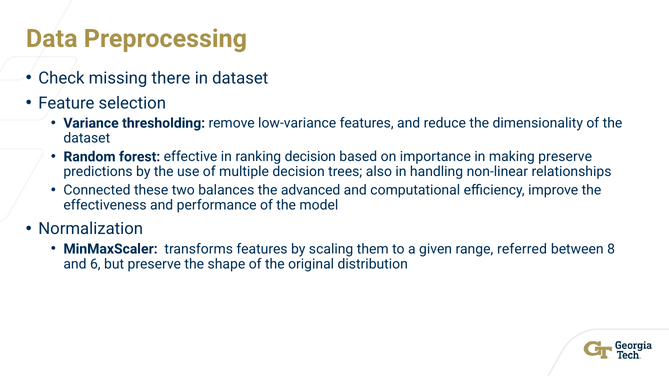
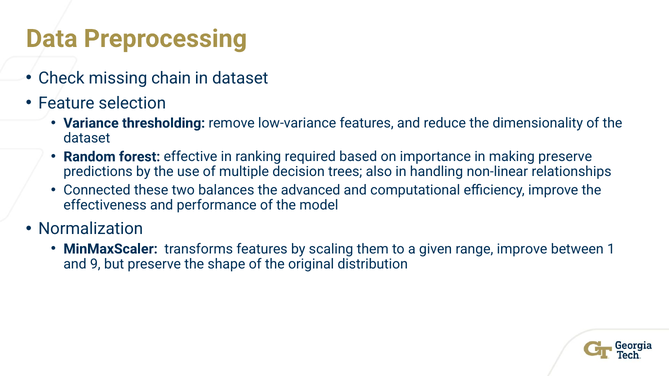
there: there -> chain (171, 78)
ranking decision: decision -> required (310, 157)
range referred: referred -> improve (522, 249)
8: 8 -> 1 (611, 249)
6: 6 -> 9 (95, 264)
